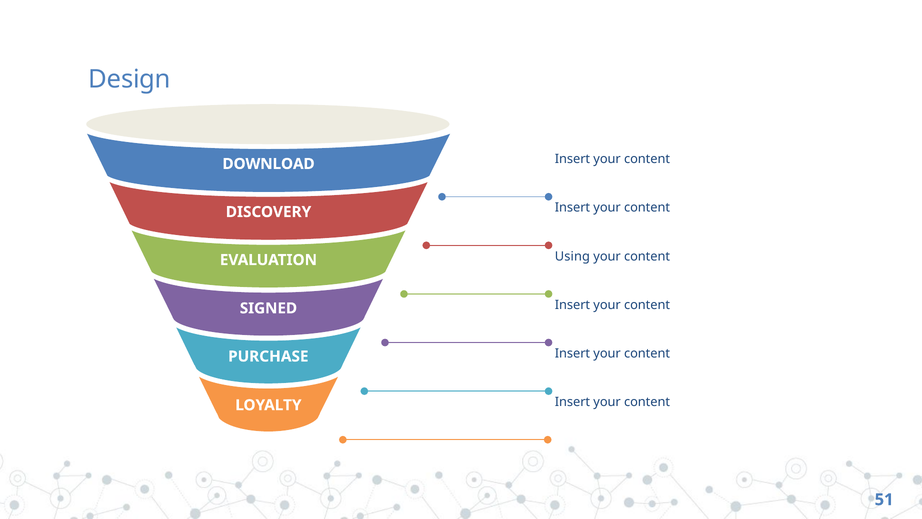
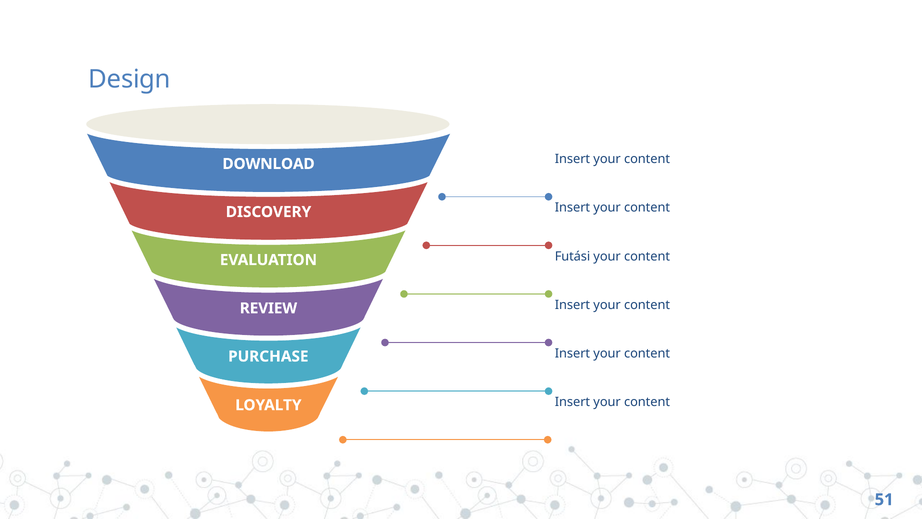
Using: Using -> Futási (572, 256)
SIGNED: SIGNED -> REVIEW (268, 308)
